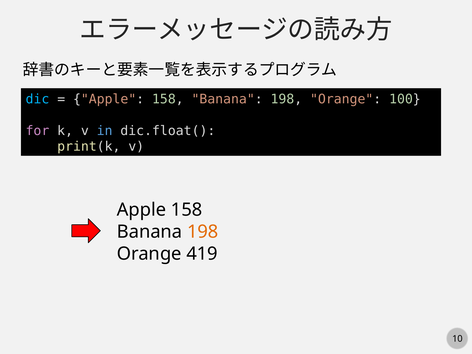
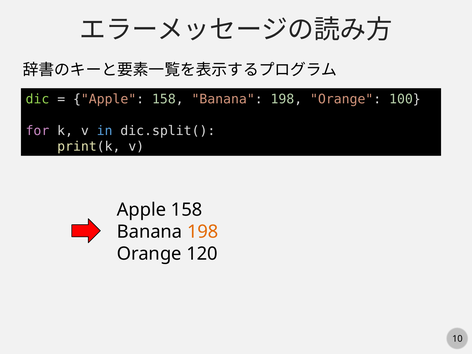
dic colour: light blue -> light green (37, 99)
dic.float(: dic.float( -> dic.split( (168, 131)
419: 419 -> 120 (202, 254)
